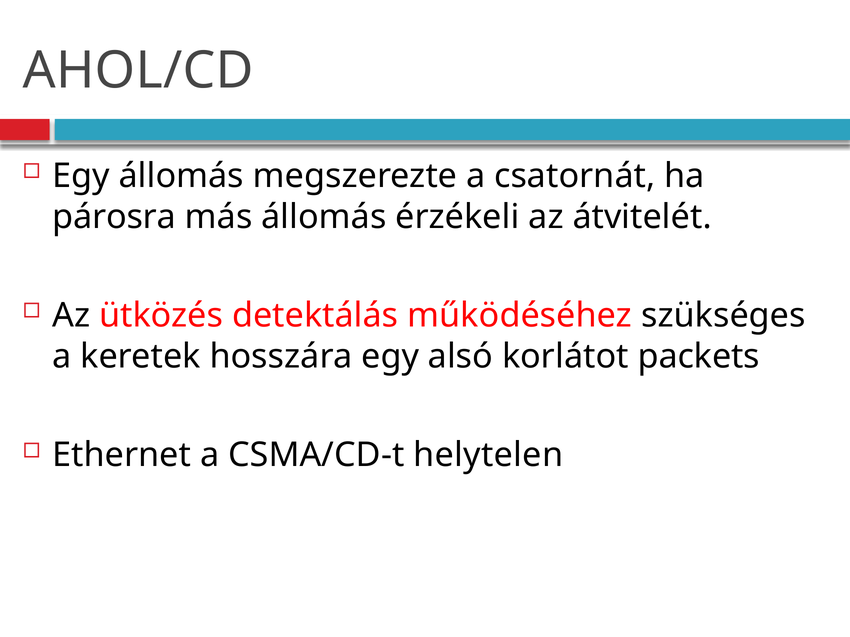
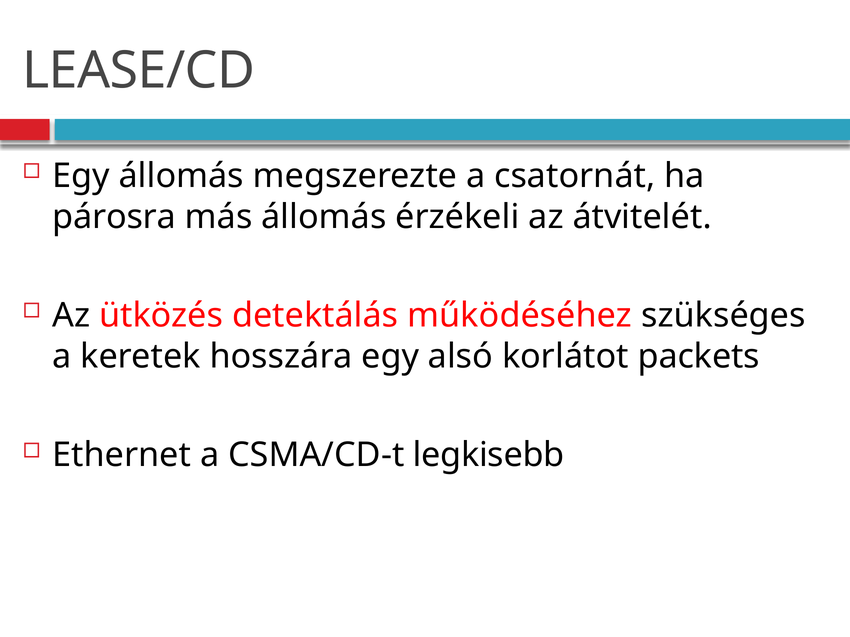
AHOL/CD: AHOL/CD -> LEASE/CD (139, 71)
helytelen: helytelen -> legkisebb (489, 456)
